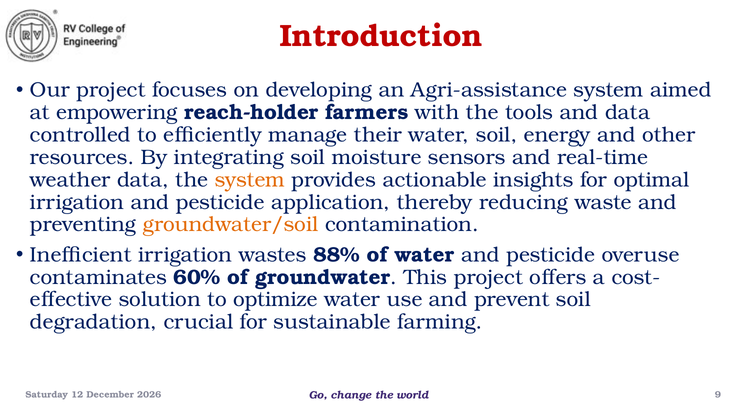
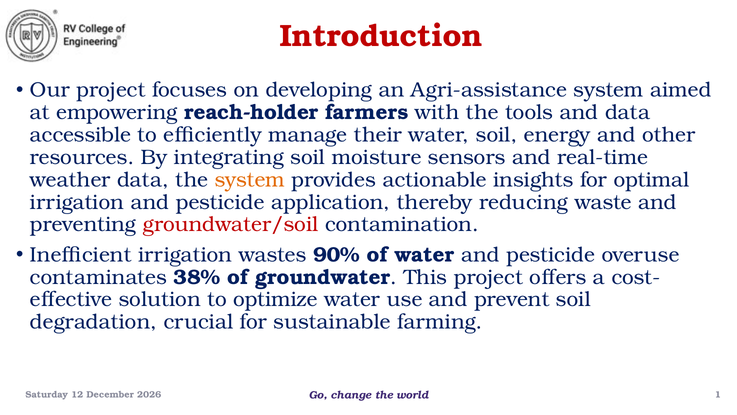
controlled: controlled -> accessible (80, 135)
groundwater/soil colour: orange -> red (231, 224)
88%: 88% -> 90% (337, 254)
60%: 60% -> 38% (197, 277)
9: 9 -> 1 (718, 394)
